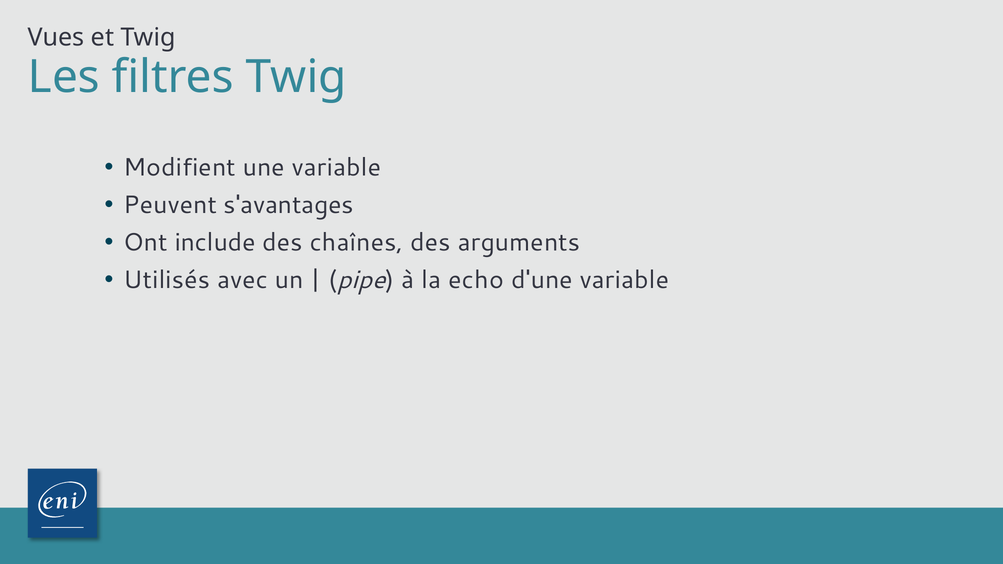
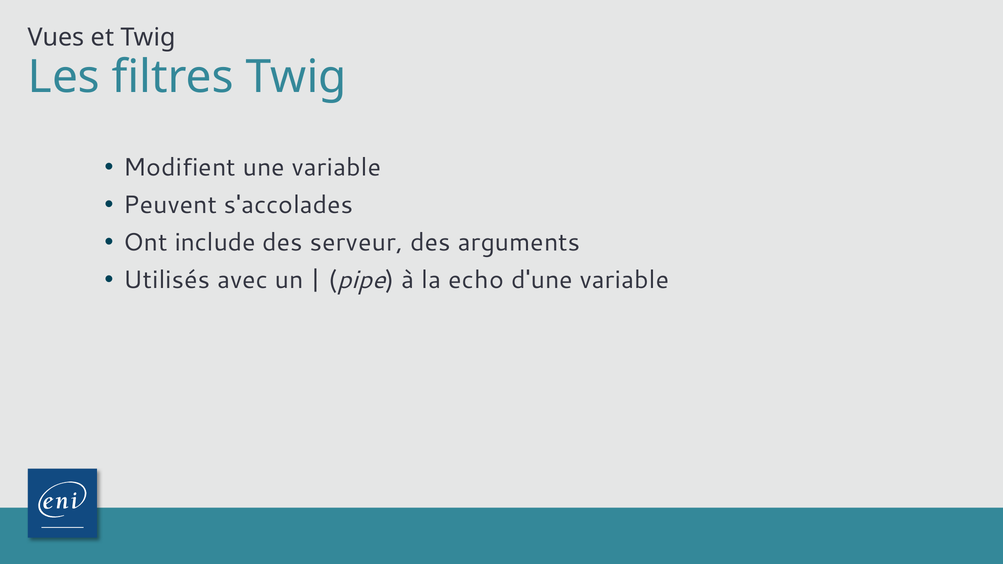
s'avantages: s'avantages -> s'accolades (289, 205)
chaînes: chaînes -> serveur (357, 242)
